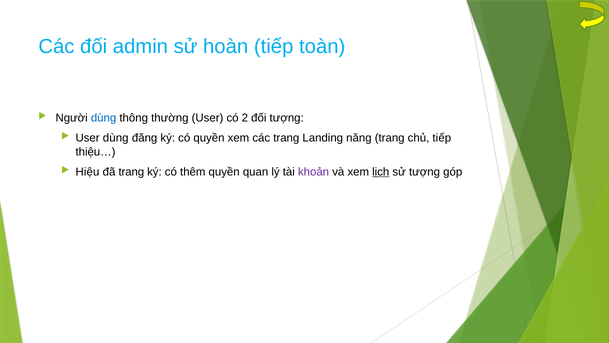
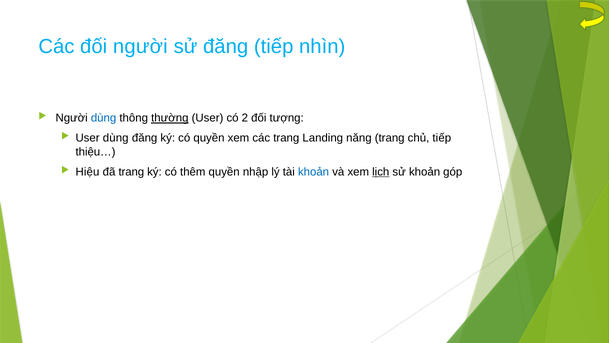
đối admin: admin -> người (140, 46)
sử hoàn: hoàn -> đăng (226, 46)
toàn: toàn -> nhìn (322, 46)
thường underline: none -> present (170, 118)
quan: quan -> nhập (256, 172)
khoản colour: purple -> blue (314, 172)
sử tượng: tượng -> khoản (425, 172)
